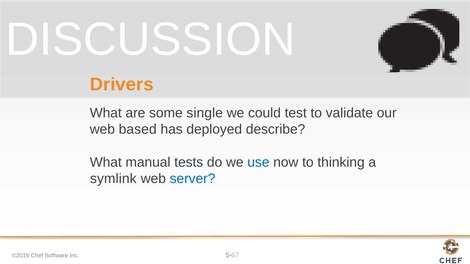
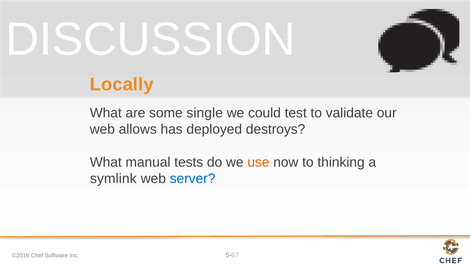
Drivers: Drivers -> Locally (122, 85)
based: based -> allows (138, 130)
describe: describe -> destroys (276, 130)
use colour: blue -> orange (258, 163)
